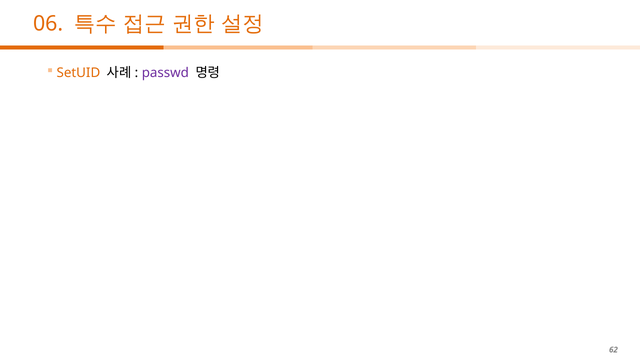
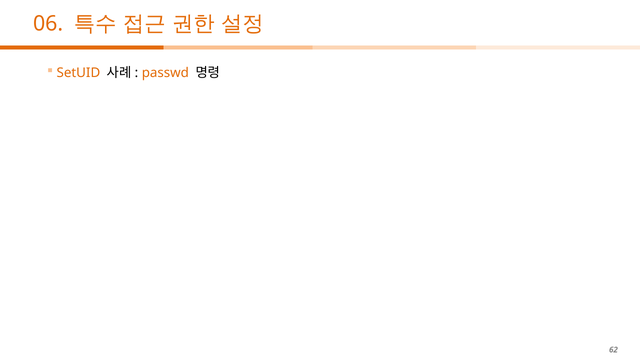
passwd colour: purple -> orange (165, 73)
